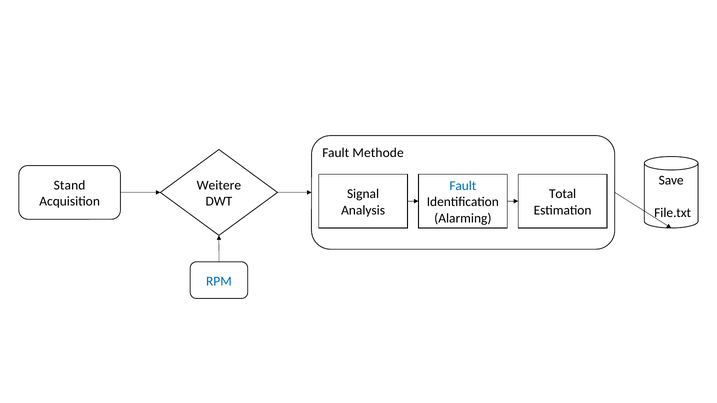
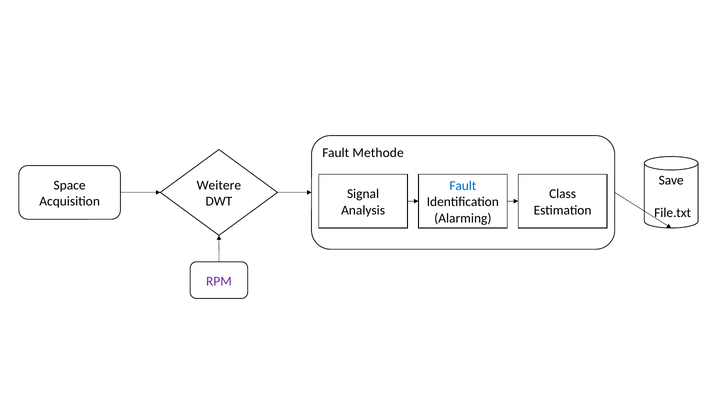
Stand: Stand -> Space (70, 185)
Total: Total -> Class (563, 194)
RPM colour: blue -> purple (219, 281)
